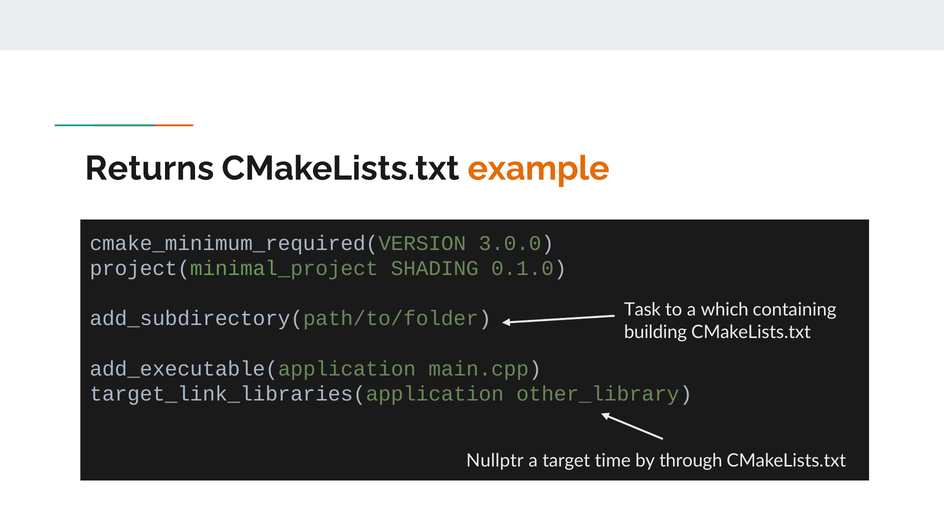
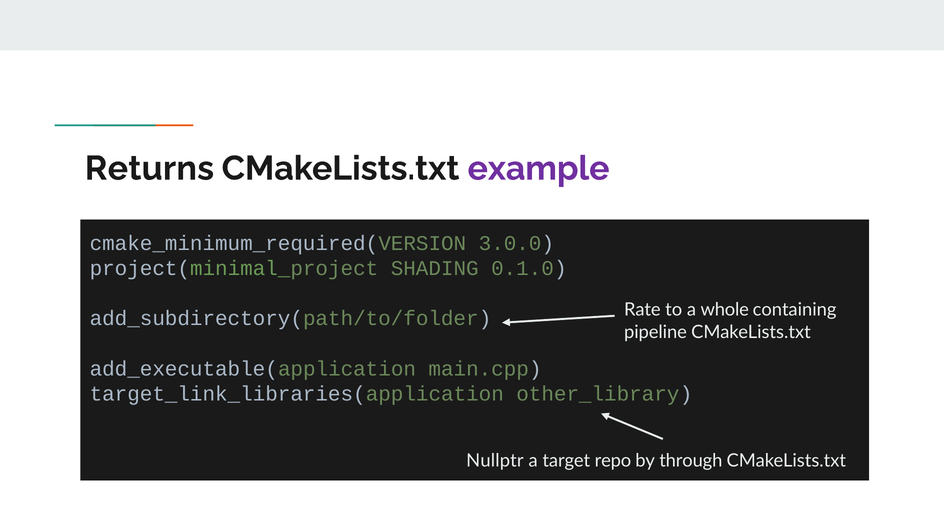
example colour: orange -> purple (539, 168)
Task: Task -> Rate (642, 310)
which: which -> whole (725, 310)
building: building -> pipeline (655, 332)
time: time -> repo (613, 461)
